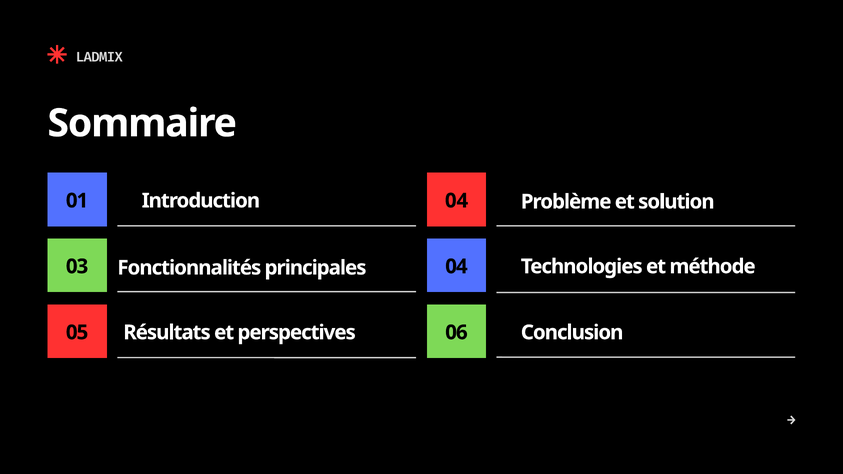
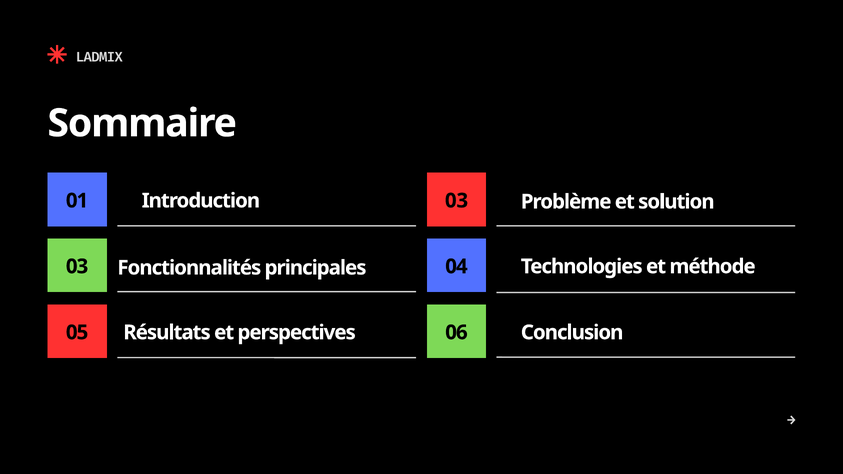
01 04: 04 -> 03 (457, 201)
